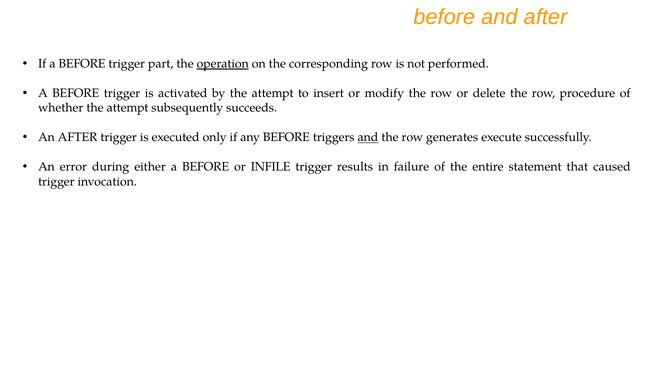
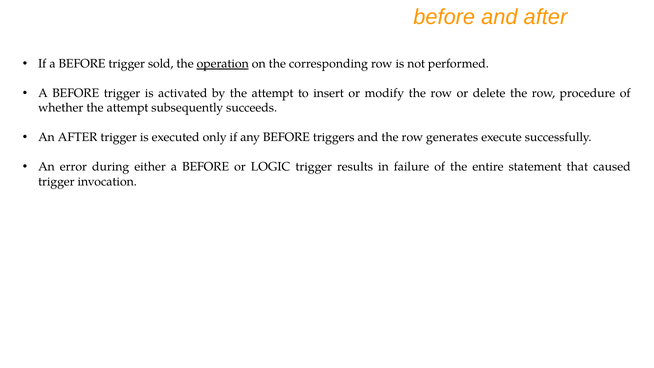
part: part -> sold (161, 64)
and underline: present -> none (368, 137)
INFILE: INFILE -> LOGIC (271, 167)
